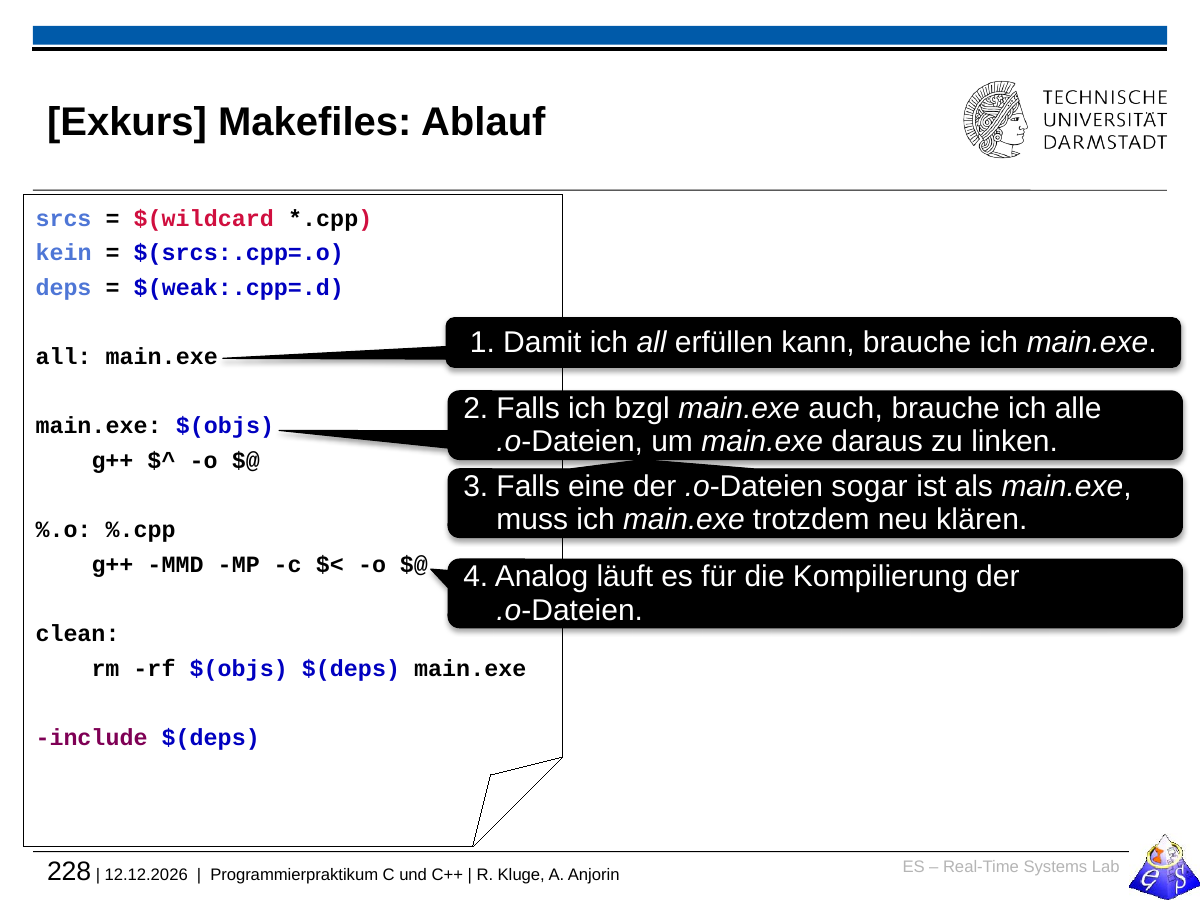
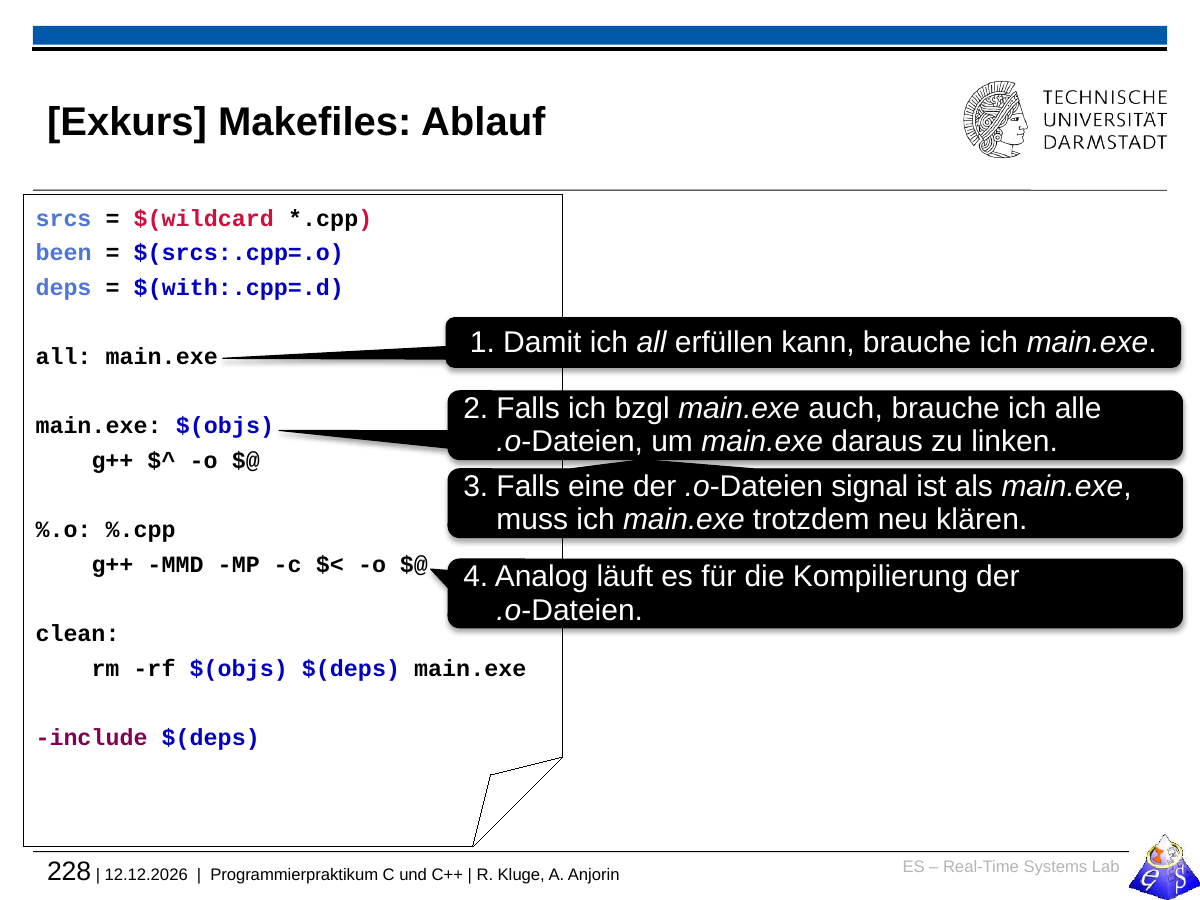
kein: kein -> been (64, 253)
$(weak:.cpp=.d: $(weak:.cpp=.d -> $(with:.cpp=.d (239, 288)
sogar: sogar -> signal (870, 487)
